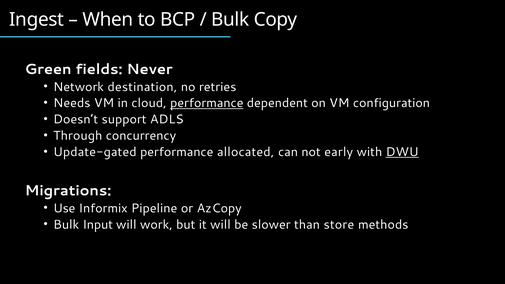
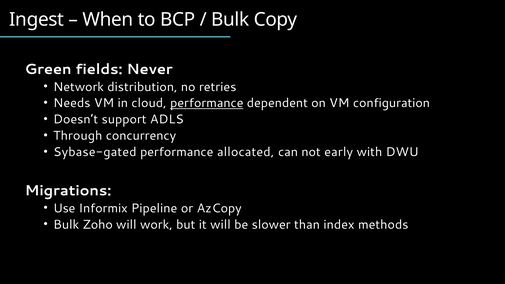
destination: destination -> distribution (142, 87)
Update-gated: Update-gated -> Sybase-gated (95, 152)
DWU underline: present -> none (402, 152)
Input: Input -> Zoho (98, 225)
store: store -> index (339, 225)
